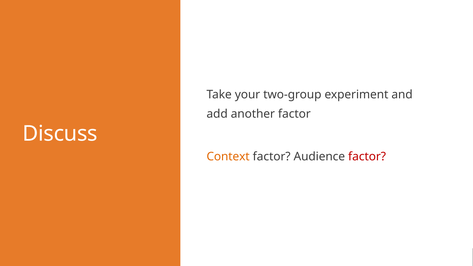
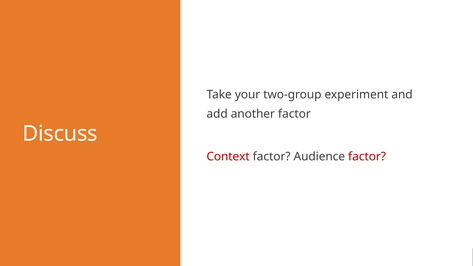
Context colour: orange -> red (228, 157)
